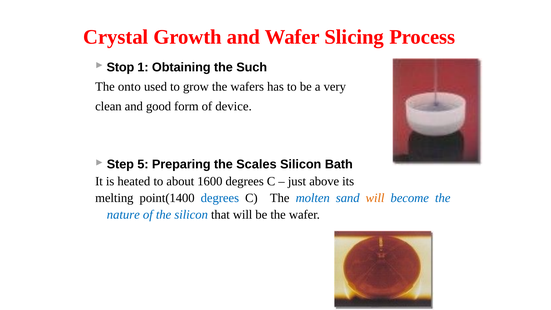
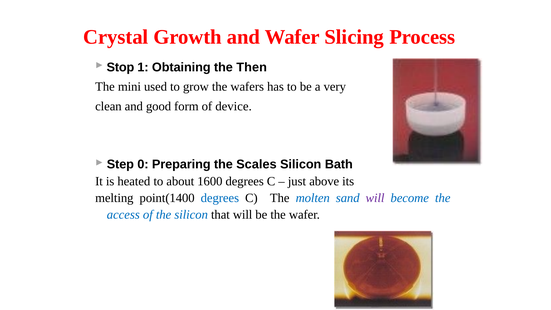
Such: Such -> Then (252, 67)
onto: onto -> mini (129, 87)
5: 5 -> 0 (143, 164)
will colour: orange -> purple (375, 198)
nature: nature -> access (123, 215)
